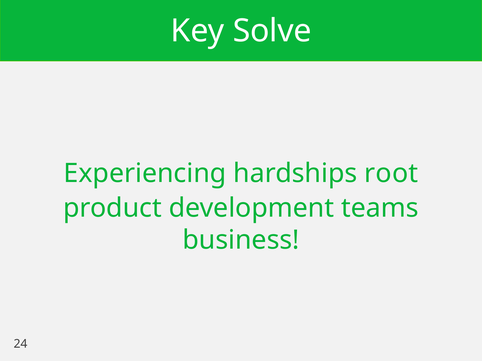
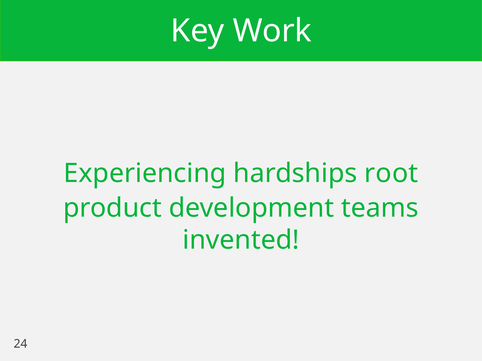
Solve: Solve -> Work (272, 31)
business: business -> invented (241, 240)
